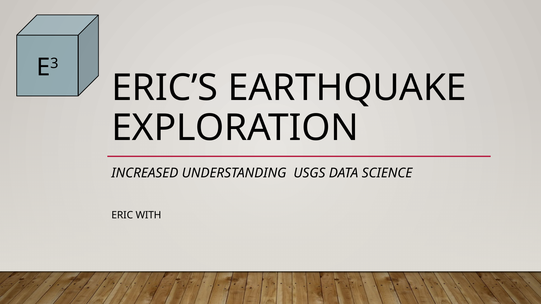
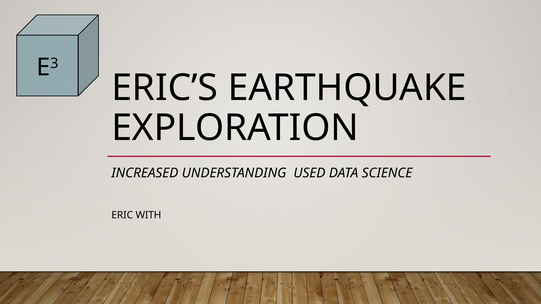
USGS: USGS -> USED (309, 173)
